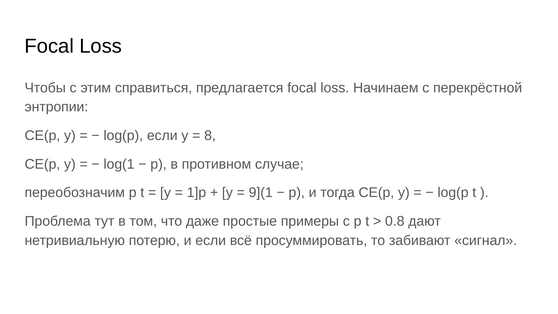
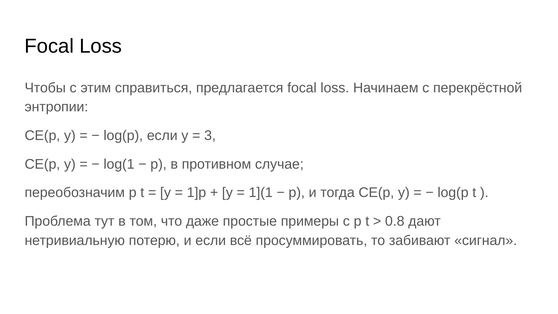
8: 8 -> 3 (210, 136)
9](1: 9](1 -> 1](1 (261, 193)
